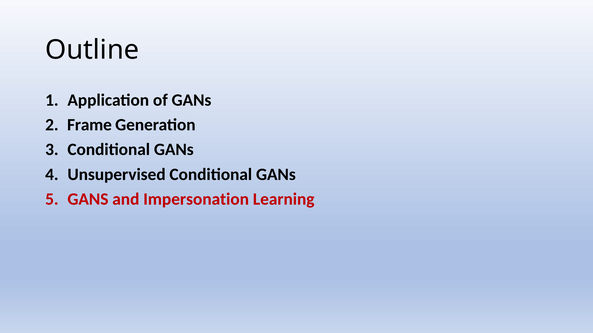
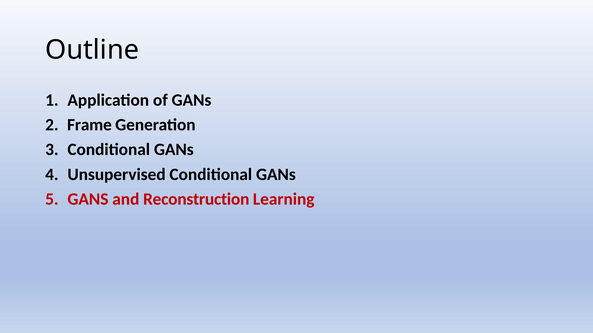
Impersonation: Impersonation -> Reconstruction (196, 200)
